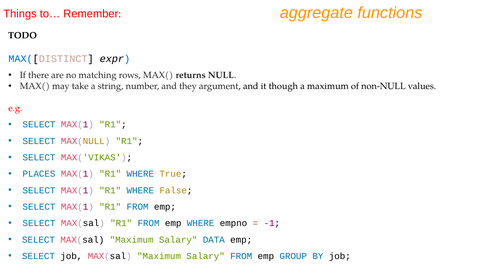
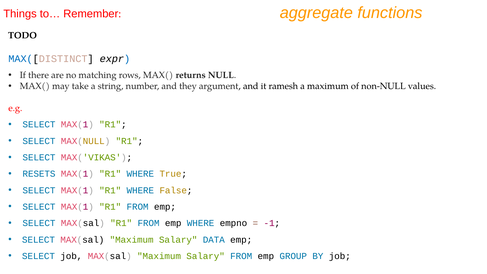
though: though -> ramesh (283, 86)
PLACES: PLACES -> RESETS (39, 174)
